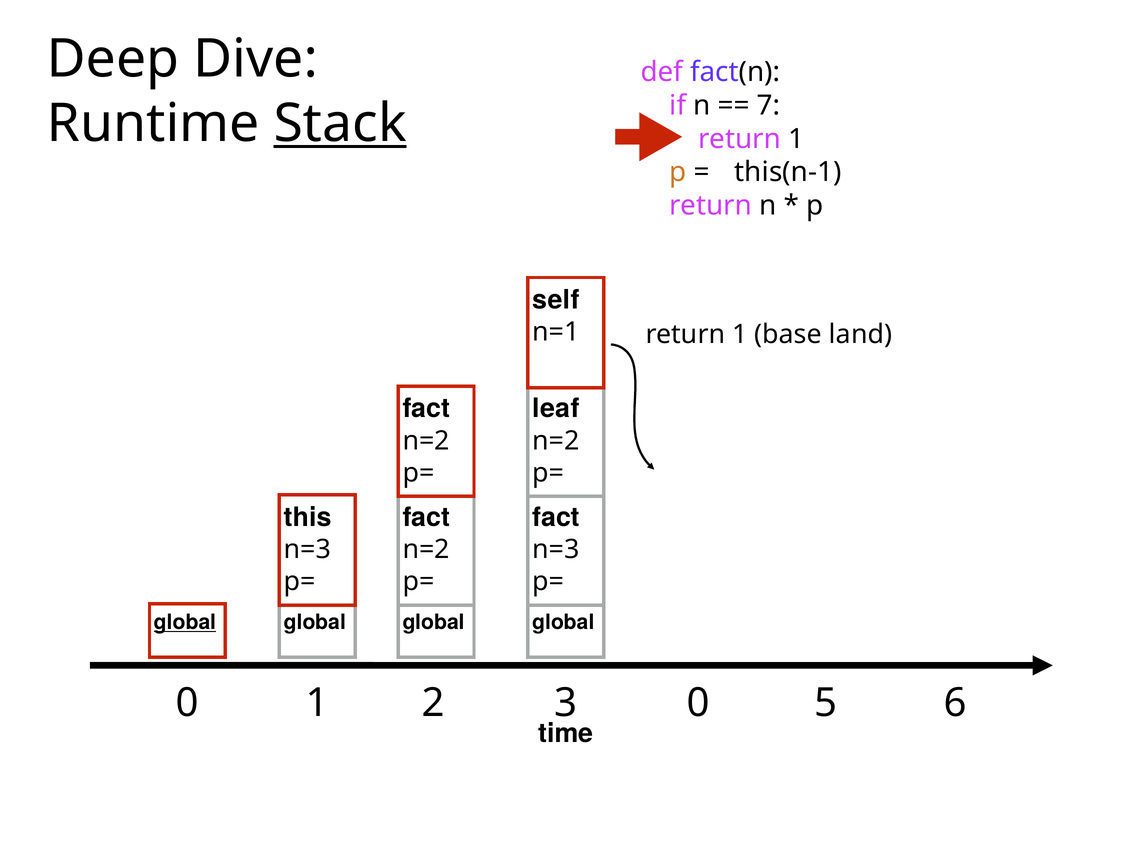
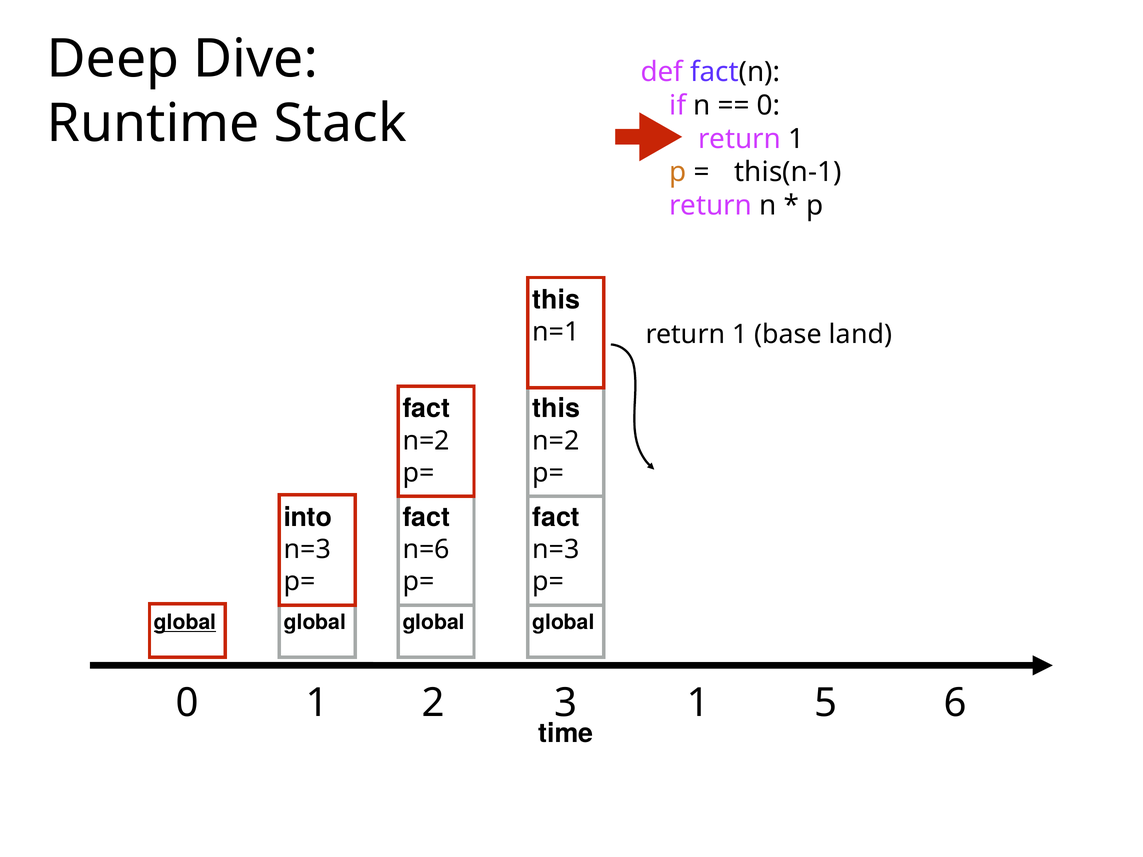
7: 7 -> 0 (769, 105)
Stack underline: present -> none (340, 124)
self: self -> this (556, 300)
leaf: leaf -> this (556, 409)
this: this -> into (308, 517)
n=2: n=2 -> n=6 (426, 550)
3 0: 0 -> 1 (698, 703)
